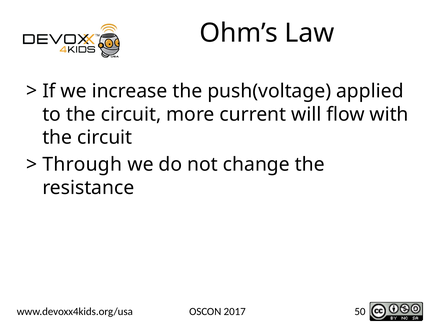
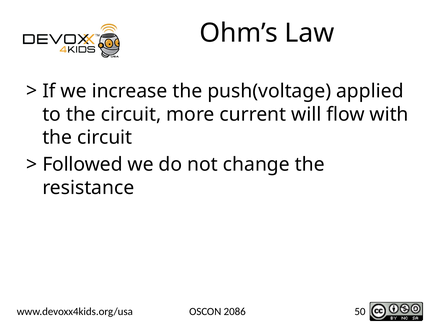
Through: Through -> Followed (82, 165)
2017: 2017 -> 2086 (235, 312)
